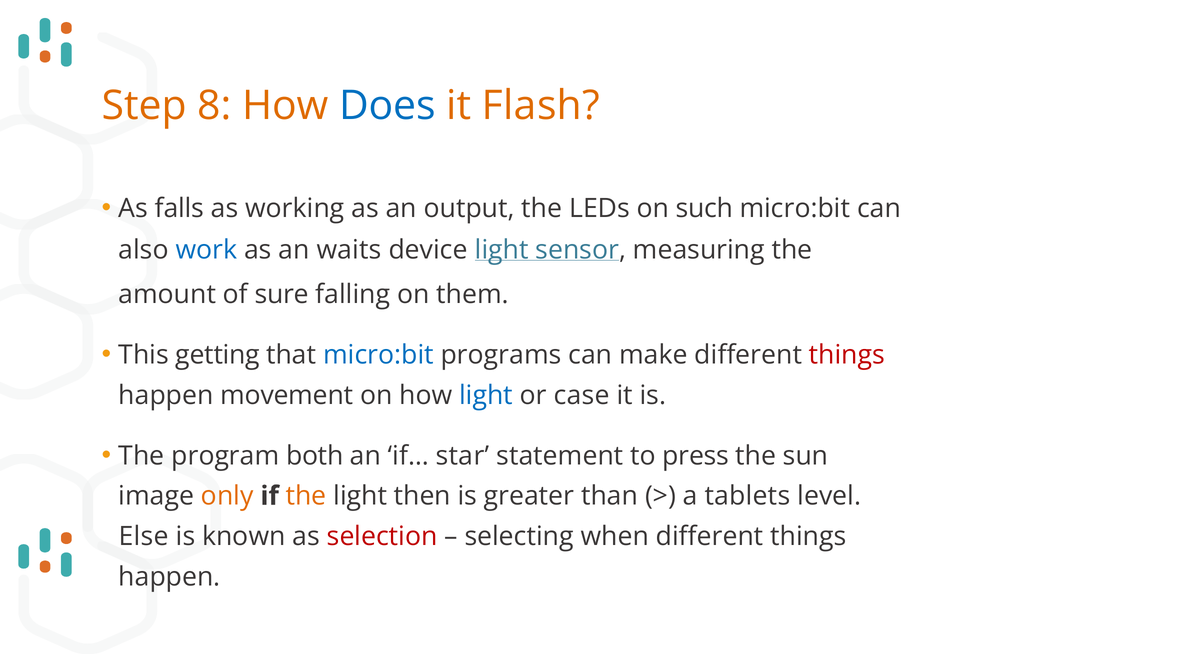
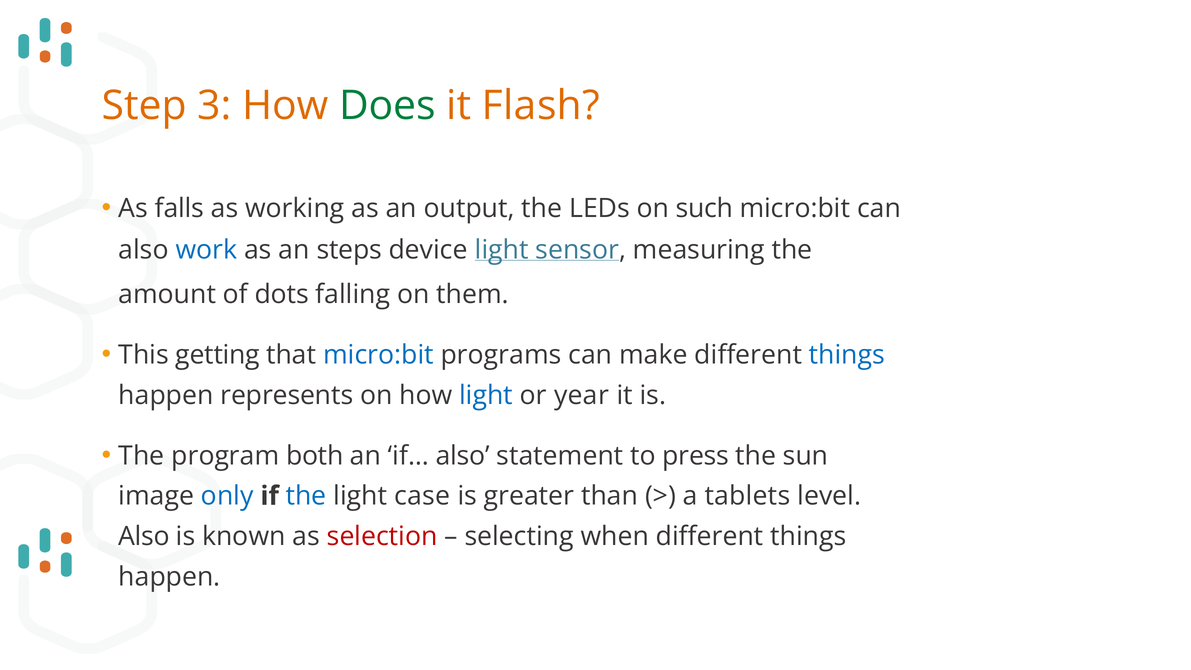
8: 8 -> 3 (214, 106)
Does colour: blue -> green (387, 106)
waits: waits -> steps (349, 250)
sure: sure -> dots (282, 295)
things colour: red -> blue (847, 355)
movement: movement -> represents (287, 395)
case: case -> year (582, 395)
if… star: star -> also (463, 456)
only colour: orange -> blue (227, 496)
the colour: orange -> blue (306, 496)
then: then -> case (422, 496)
Else: Else -> Also (144, 536)
